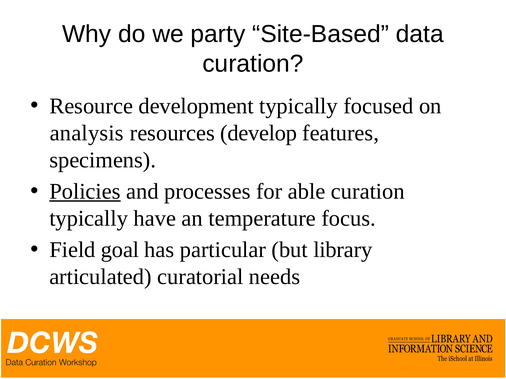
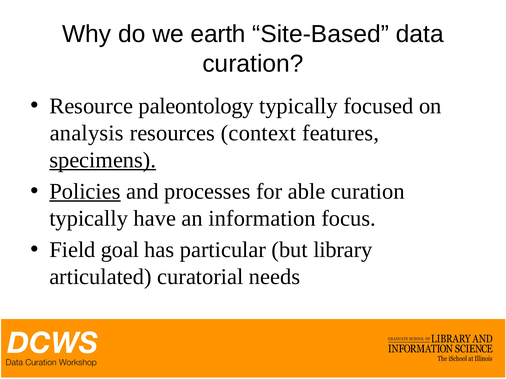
party: party -> earth (218, 34)
development: development -> paleontology (196, 106)
develop: develop -> context (258, 133)
specimens underline: none -> present (103, 160)
temperature: temperature -> information (262, 219)
